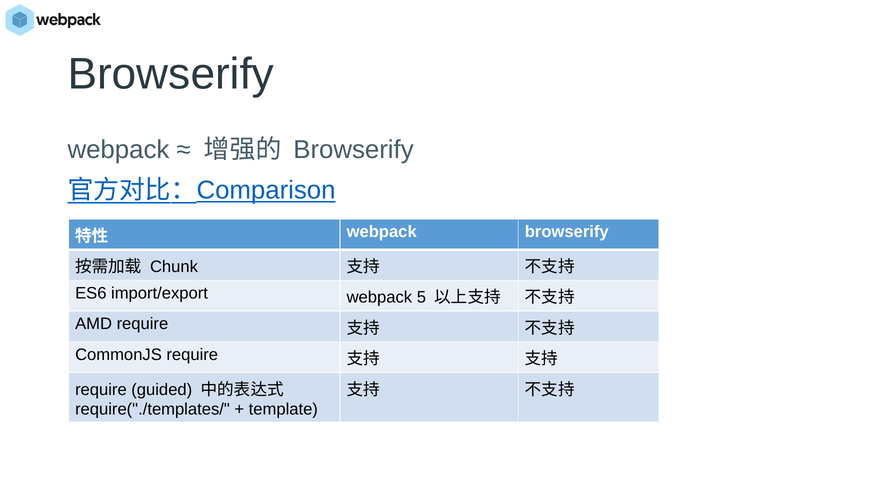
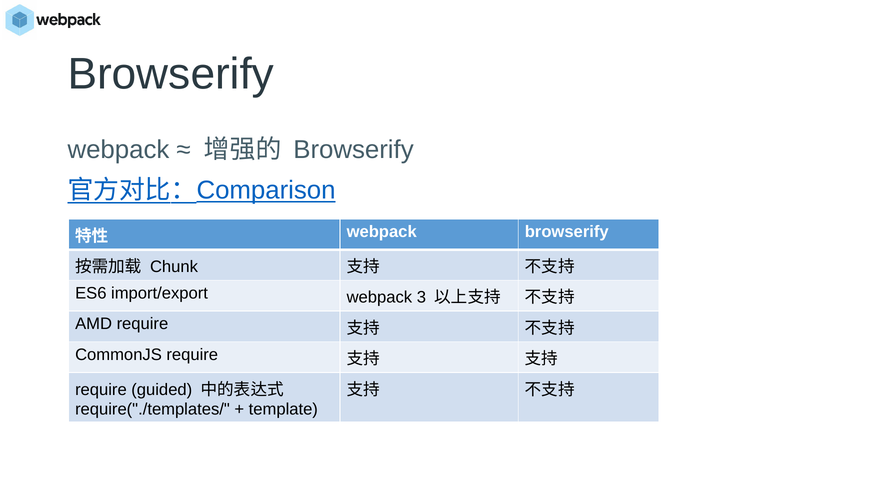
5: 5 -> 3 (421, 298)
